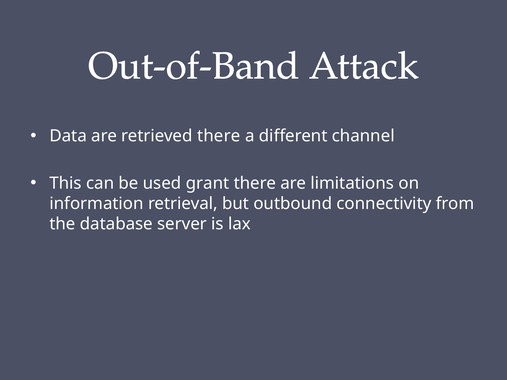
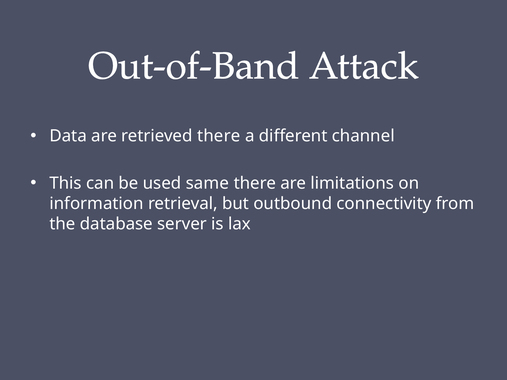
grant: grant -> same (207, 183)
